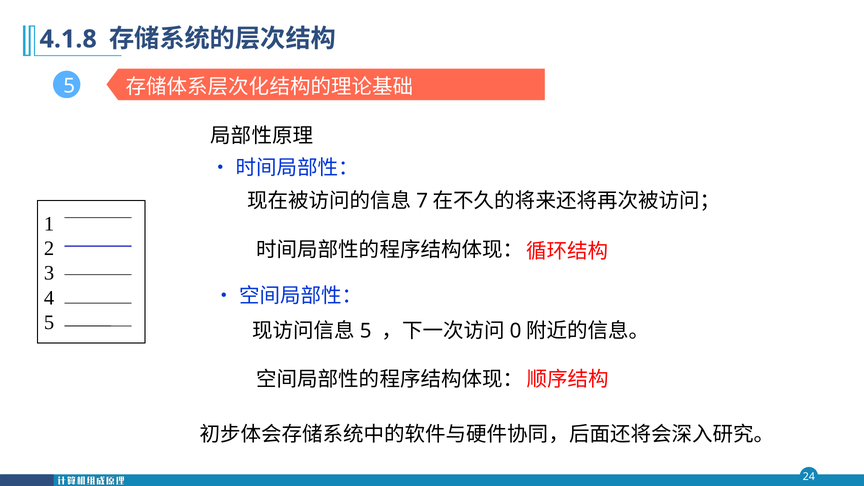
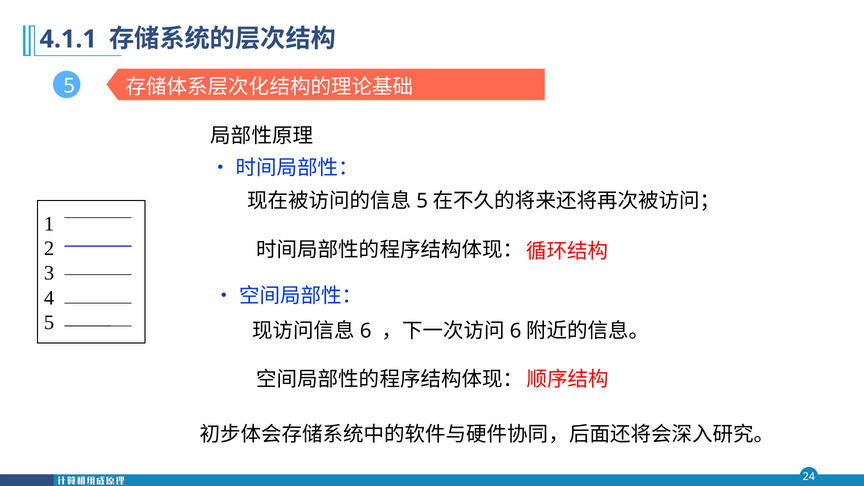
4.1.8: 4.1.8 -> 4.1.1 (68, 39)
7: 7 -> 5 (422, 201)
5: 5 -> 6 (366, 331)
0: 0 -> 6 (516, 331)
